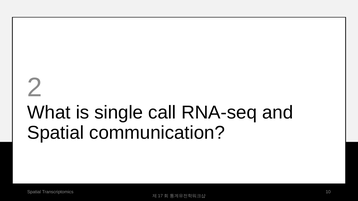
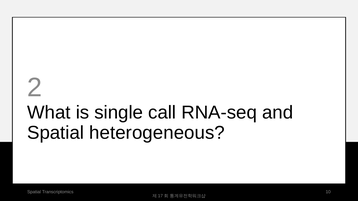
communication: communication -> heterogeneous (157, 133)
